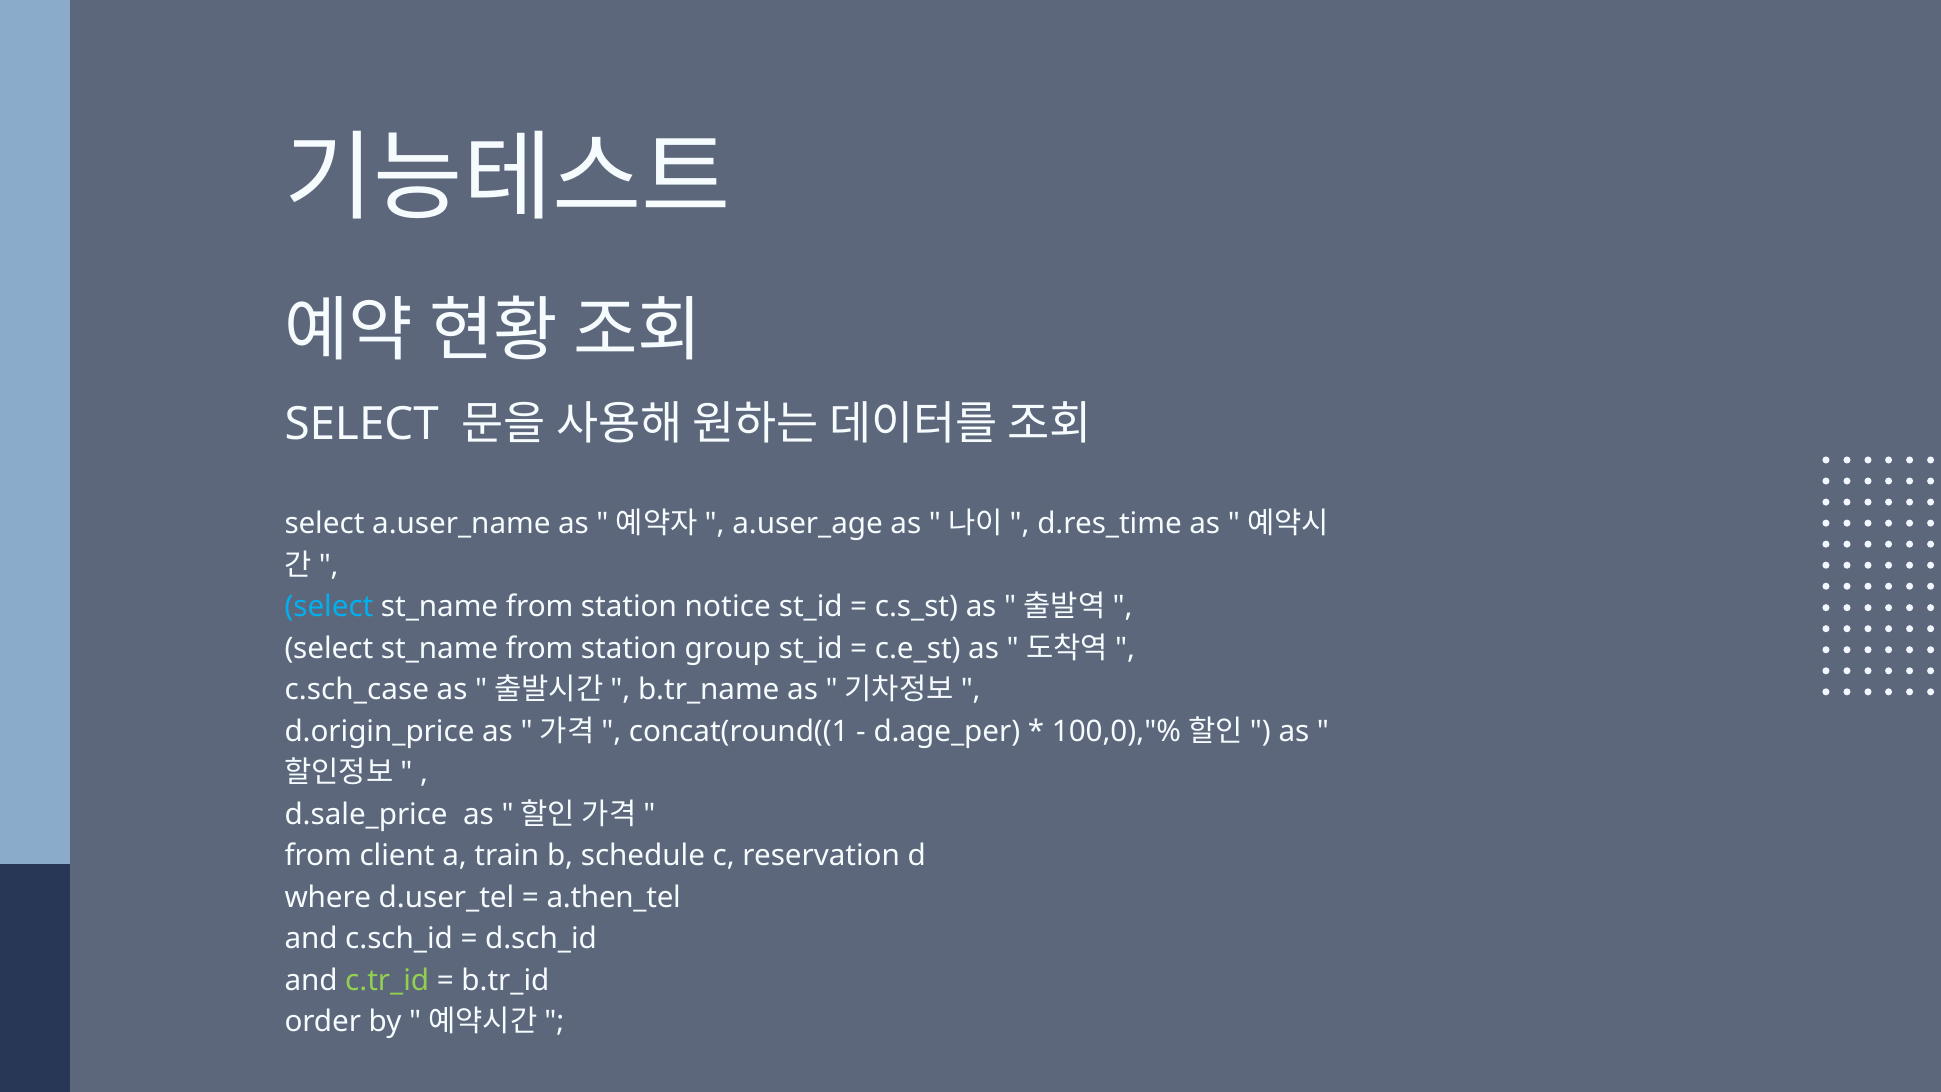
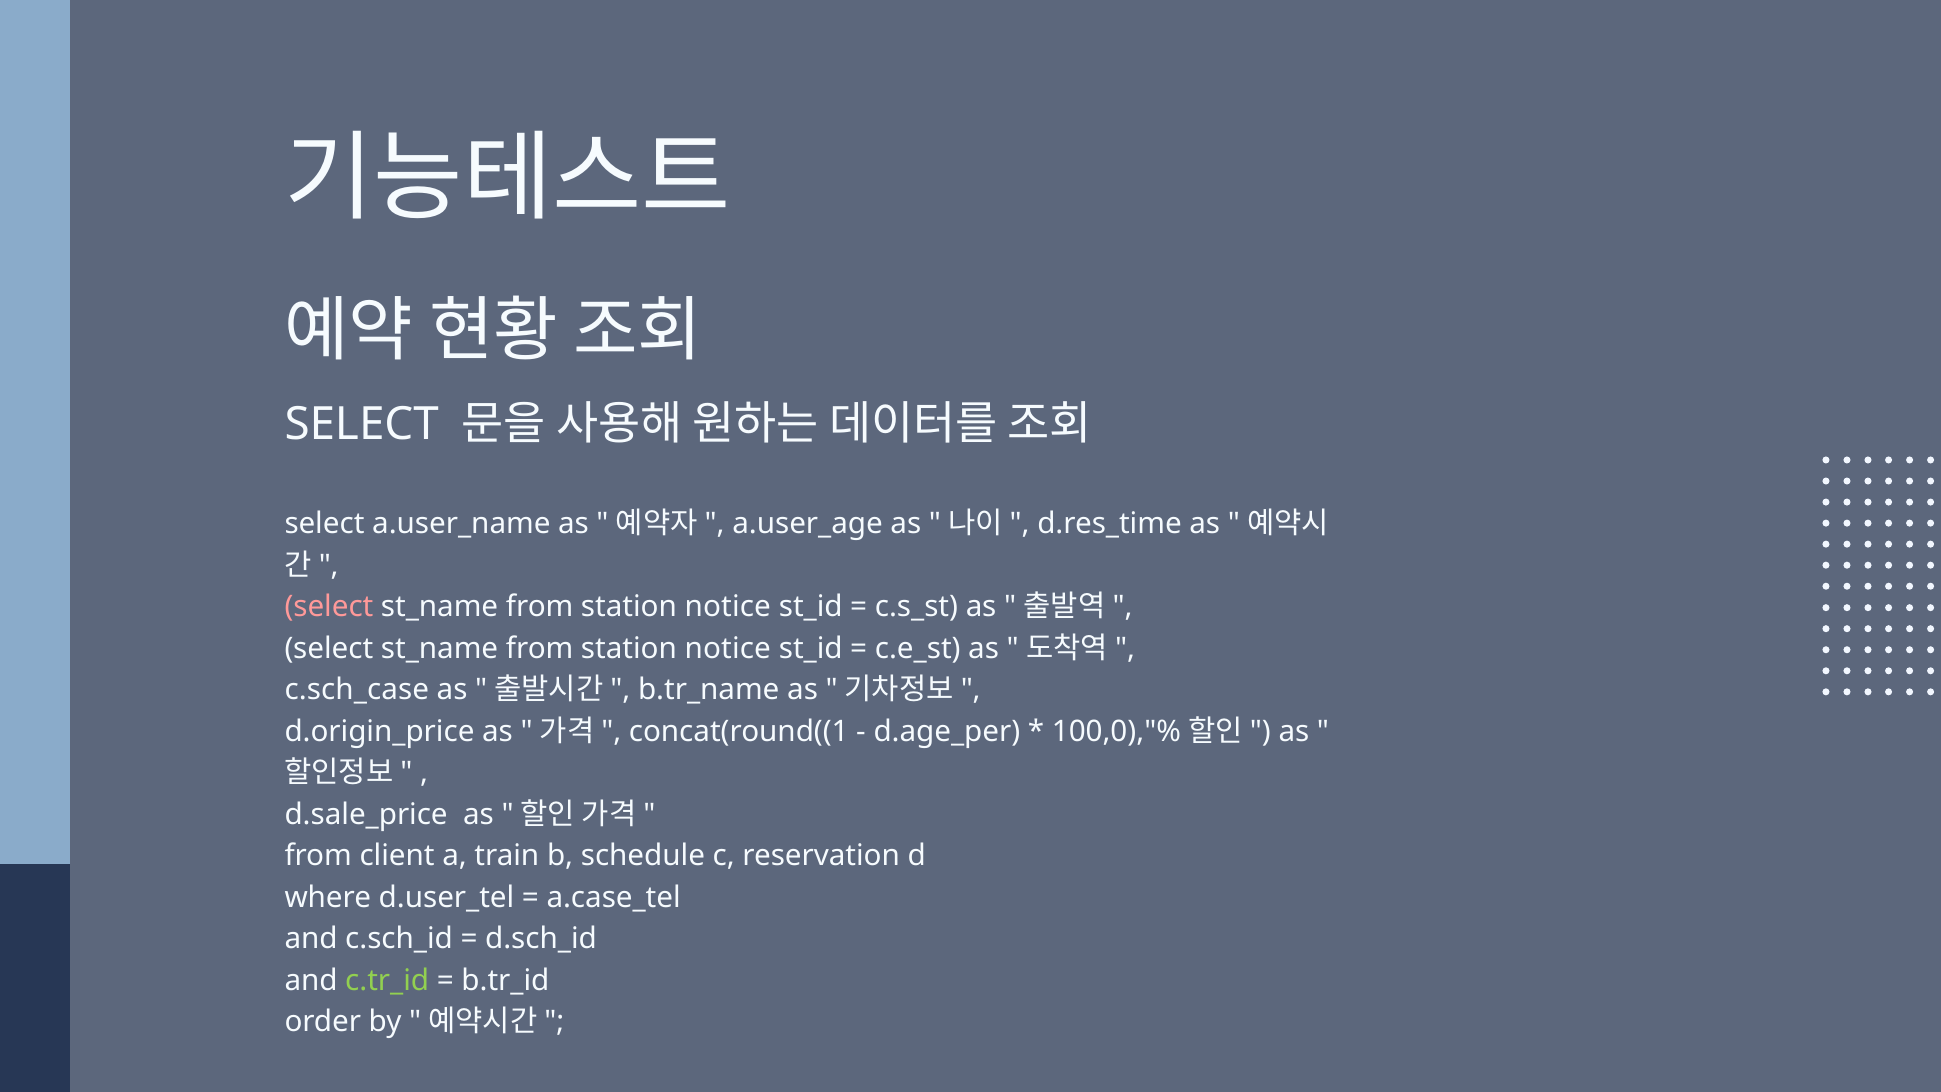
select colour: light blue -> pink (329, 607)
group: group -> notice (728, 649)
a.then_tel: a.then_tel -> a.case_tel (614, 898)
